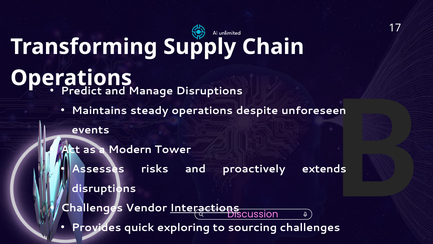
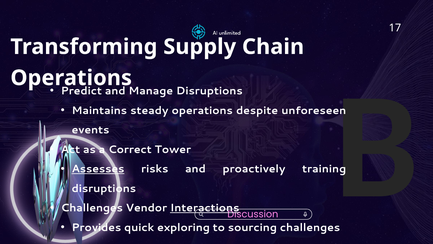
Modern: Modern -> Correct (130, 149)
Assesses underline: none -> present (98, 169)
extends: extends -> training (324, 169)
